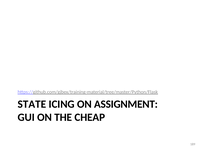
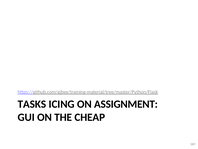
STATE: STATE -> TASKS (32, 104)
